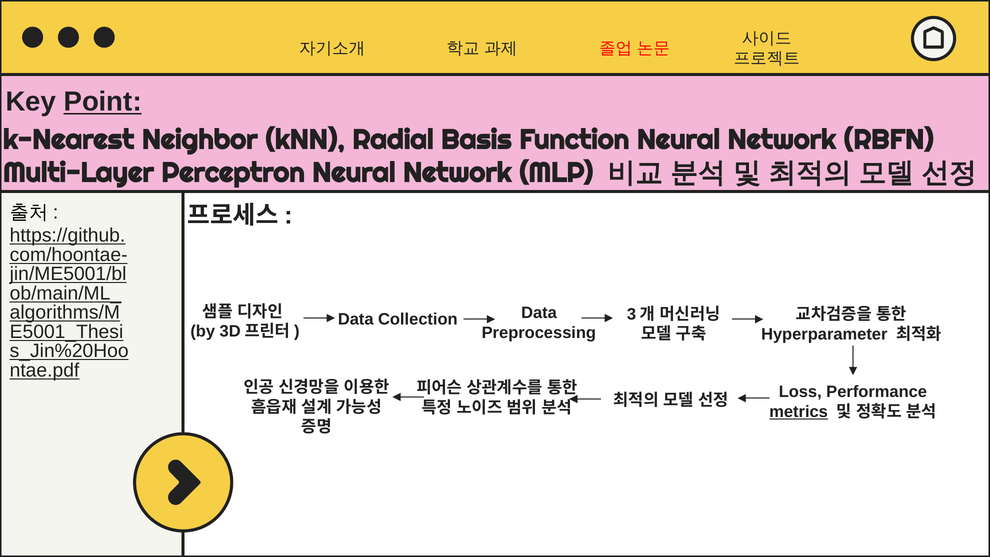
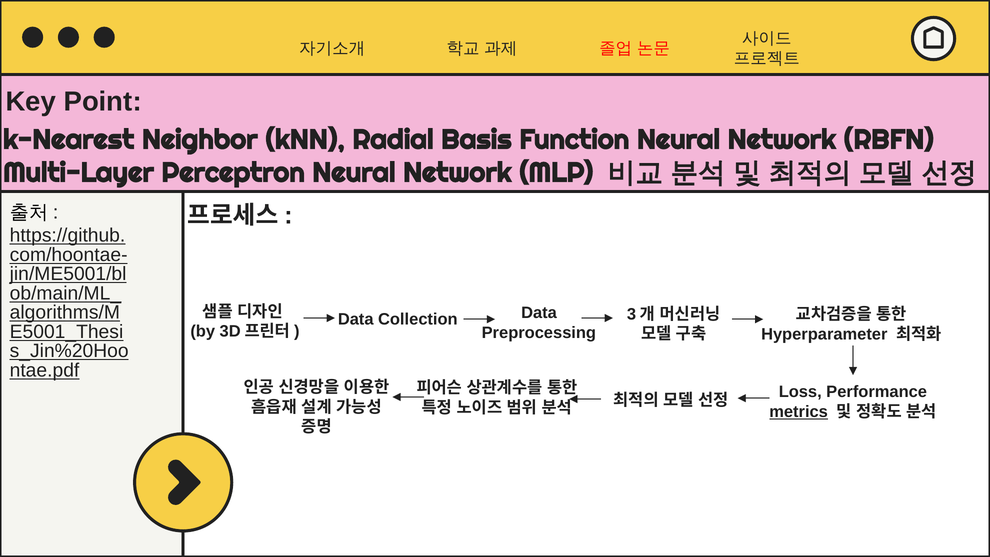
Point underline: present -> none (103, 102)
